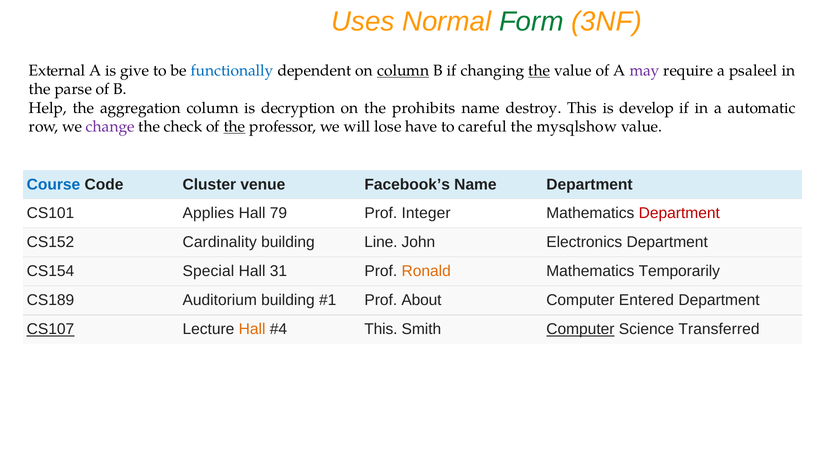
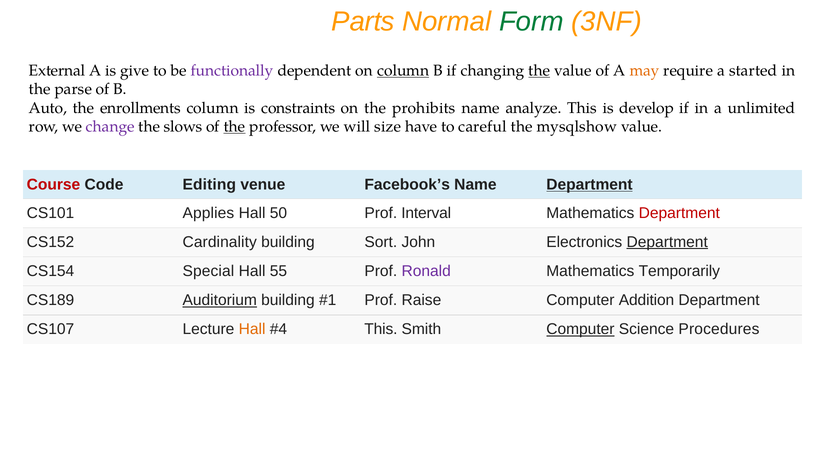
Uses: Uses -> Parts (363, 22)
functionally colour: blue -> purple (232, 71)
may colour: purple -> orange (645, 71)
psaleel: psaleel -> started (753, 71)
Help: Help -> Auto (48, 108)
aggregation: aggregation -> enrollments (141, 108)
decryption: decryption -> constraints (298, 108)
destroy: destroy -> analyze (534, 108)
automatic: automatic -> unlimited (762, 108)
check: check -> slows (183, 127)
lose: lose -> size (388, 127)
Course colour: blue -> red (53, 185)
Cluster: Cluster -> Editing (209, 185)
Department underline: none -> present (589, 185)
79: 79 -> 50 (278, 213)
Integer: Integer -> Interval (426, 213)
Line: Line -> Sort (381, 242)
Department underline: none -> present (667, 242)
31: 31 -> 55 (278, 271)
Ronald colour: orange -> purple (426, 271)
Auditorium underline: none -> present (220, 300)
About: About -> Raise (421, 300)
Entered: Entered -> Addition (647, 300)
CS107 underline: present -> none (50, 329)
Transferred: Transferred -> Procedures (719, 329)
